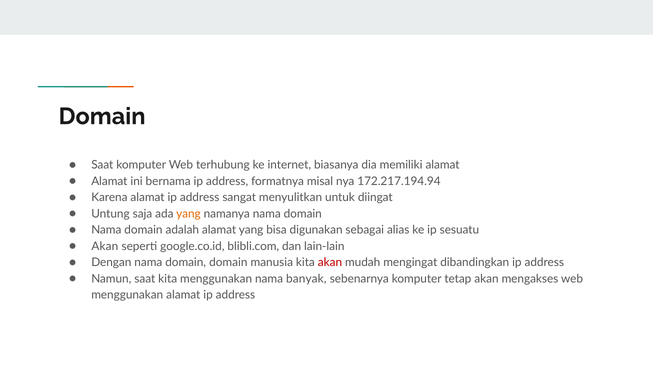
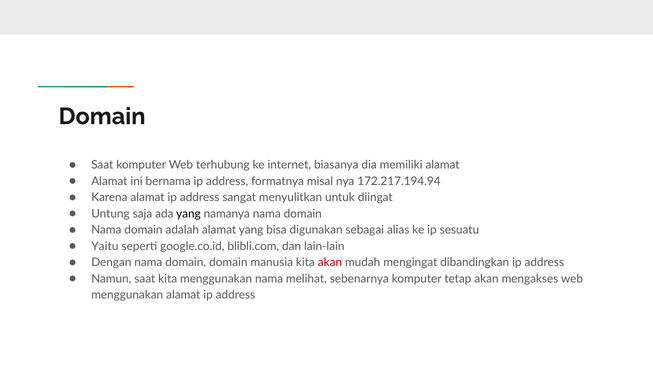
yang colour: orange -> black (188, 214)
Akan: Akan -> Yaitu (105, 246)
banyak: banyak -> melihat (306, 279)
